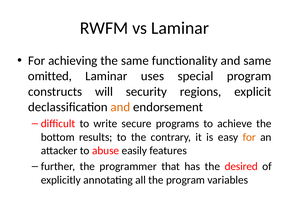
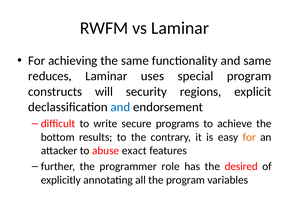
omitted: omitted -> reduces (50, 76)
and colour: orange -> blue (120, 107)
easily: easily -> exact (134, 150)
that: that -> role (171, 166)
